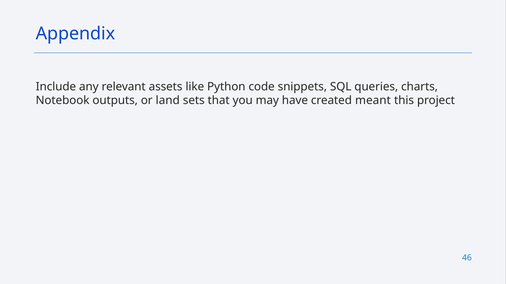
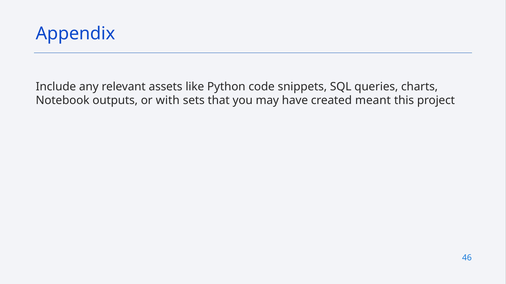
land: land -> with (168, 101)
